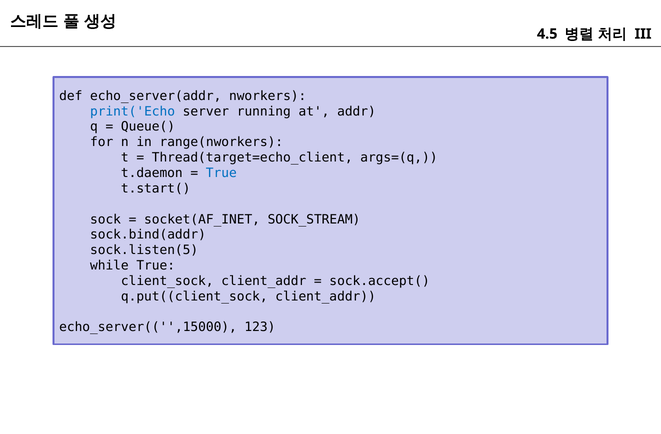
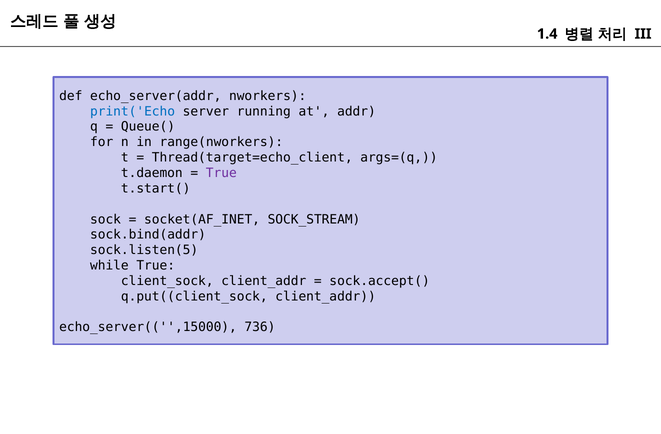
4.5: 4.5 -> 1.4 (547, 34)
True colour: blue -> purple (221, 173)
123: 123 -> 736 (260, 327)
